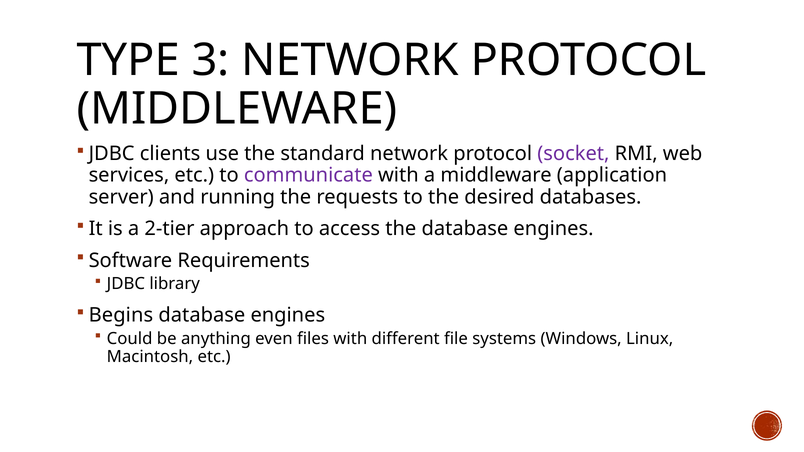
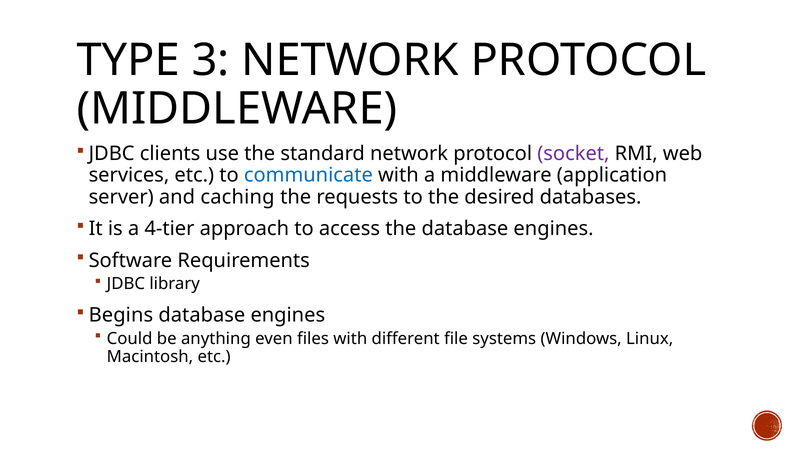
communicate colour: purple -> blue (308, 175)
running: running -> caching (238, 197)
2-tier: 2-tier -> 4-tier (169, 229)
